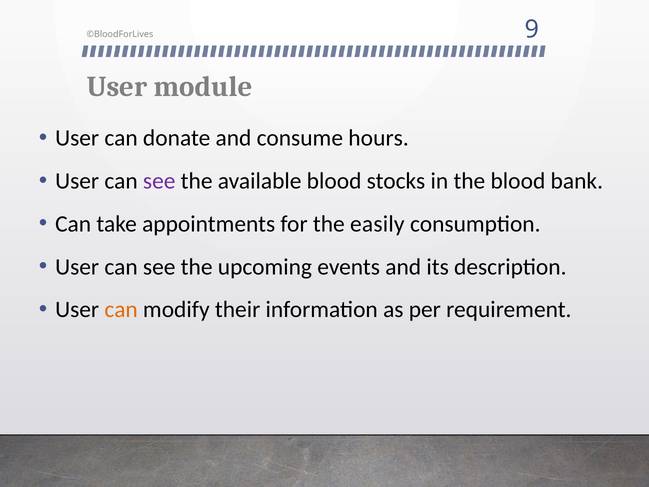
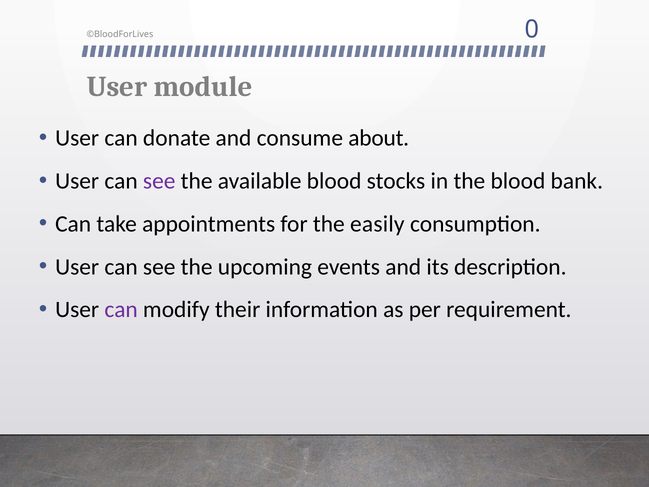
9: 9 -> 0 (532, 30)
hours: hours -> about (379, 138)
can colour: orange -> purple (121, 309)
